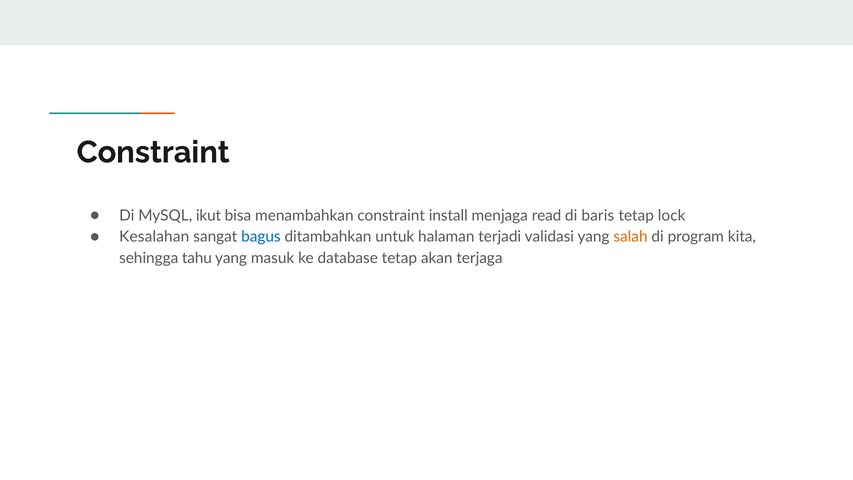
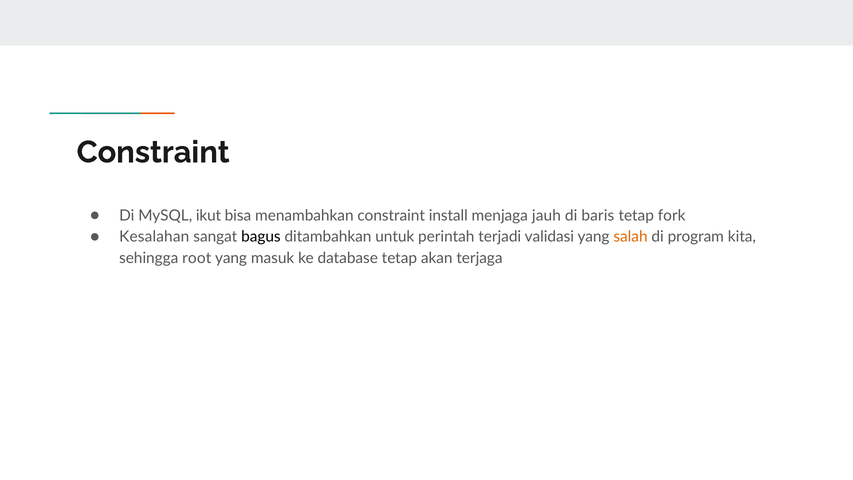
read: read -> jauh (546, 216)
lock: lock -> fork (672, 216)
bagus colour: blue -> black (261, 237)
halaman: halaman -> perintah (446, 237)
tahu: tahu -> root (197, 258)
